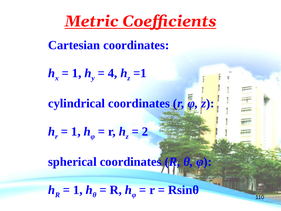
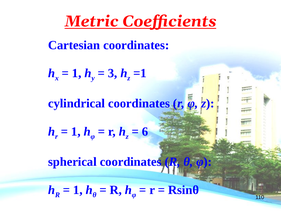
4: 4 -> 3 (113, 73)
2: 2 -> 6 (145, 131)
